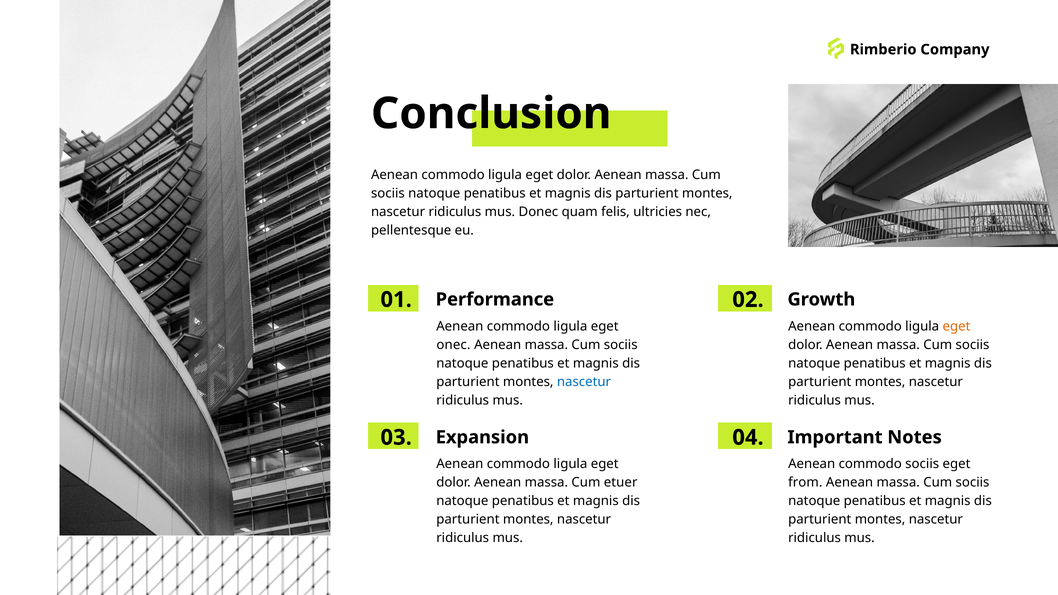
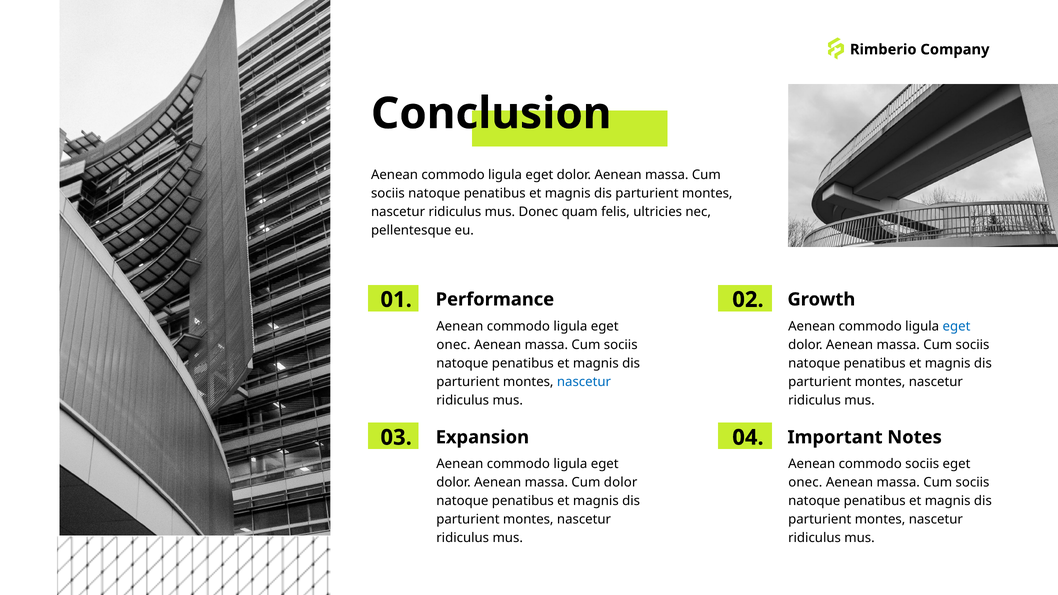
eget colour: orange -> blue (957, 326)
Cum etuer: etuer -> dolor (621, 483)
from: from -> onec (805, 483)
